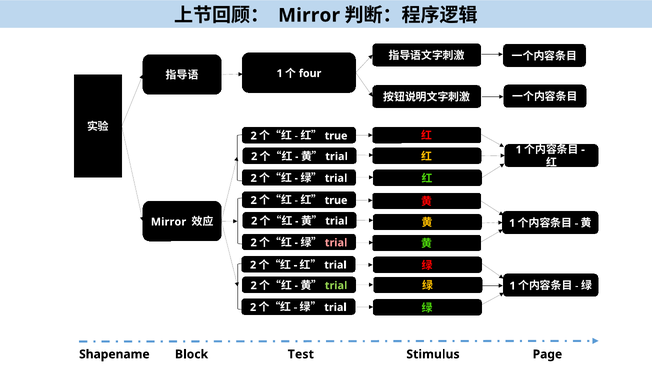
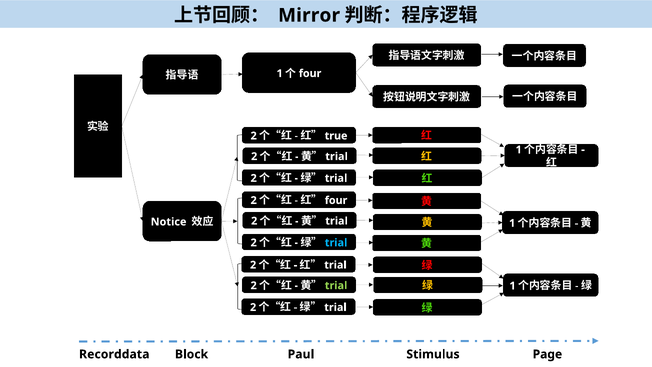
true: true -> four (336, 200)
Mirror: Mirror -> Notice (169, 222)
trial colour: pink -> light blue (336, 243)
Shapename: Shapename -> Recorddata (114, 354)
Test: Test -> Paul (301, 354)
